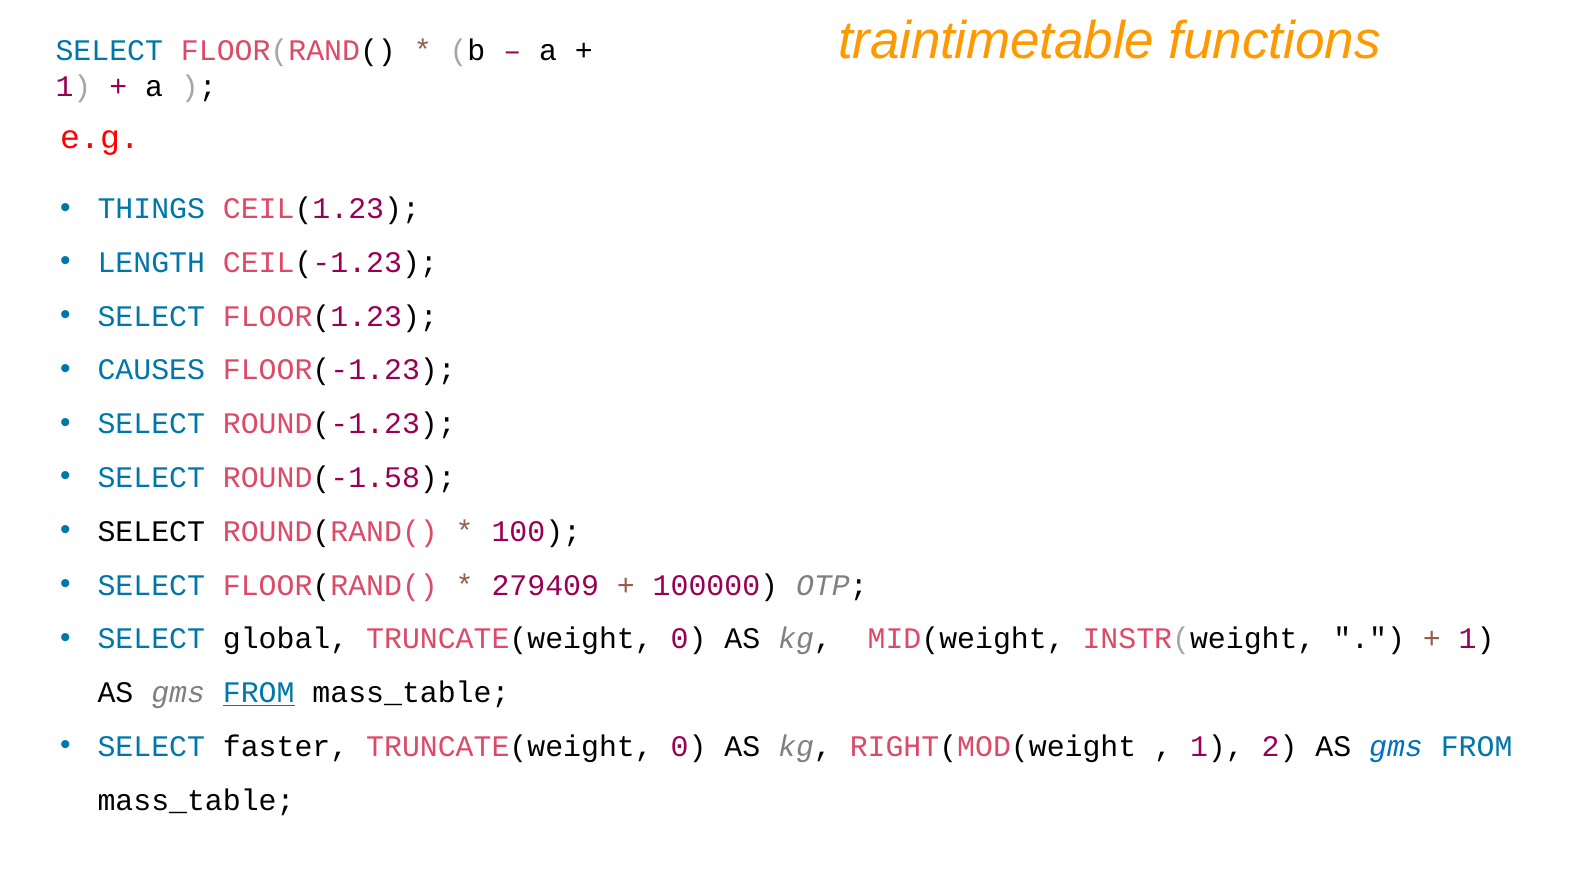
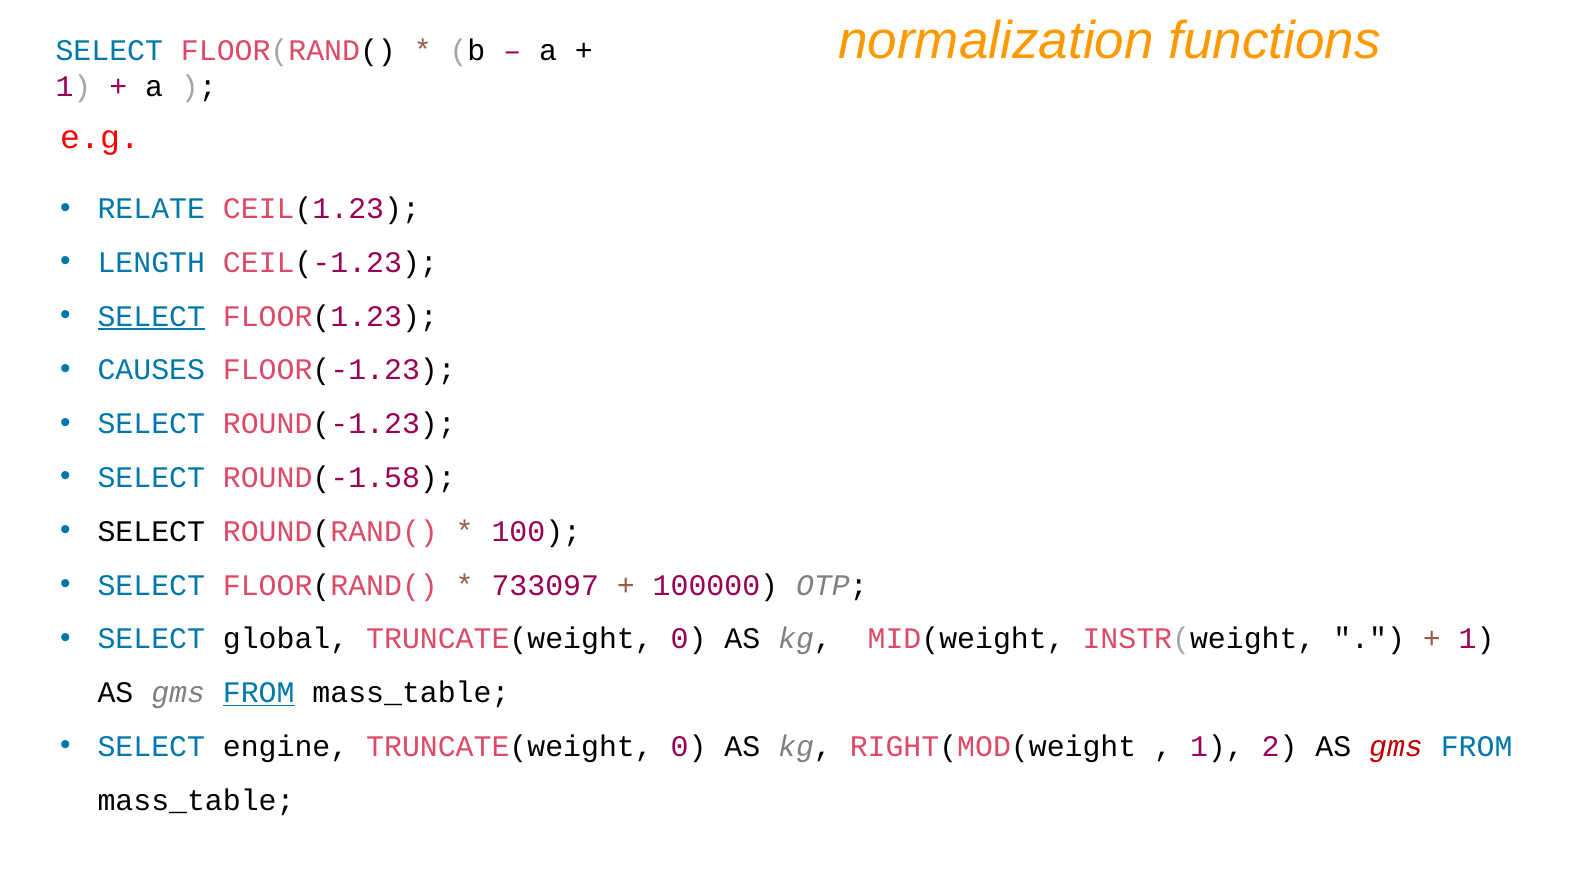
traintimetable: traintimetable -> normalization (996, 41)
THINGS: THINGS -> RELATE (151, 209)
SELECT underline: none -> present (151, 316)
279409: 279409 -> 733097 (545, 585)
faster: faster -> engine (286, 746)
gms colour: blue -> red (1396, 746)
